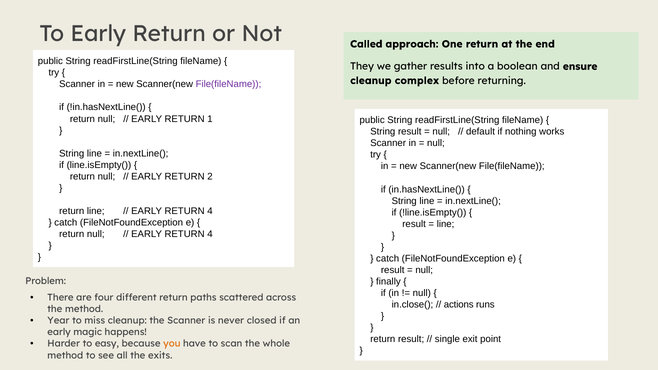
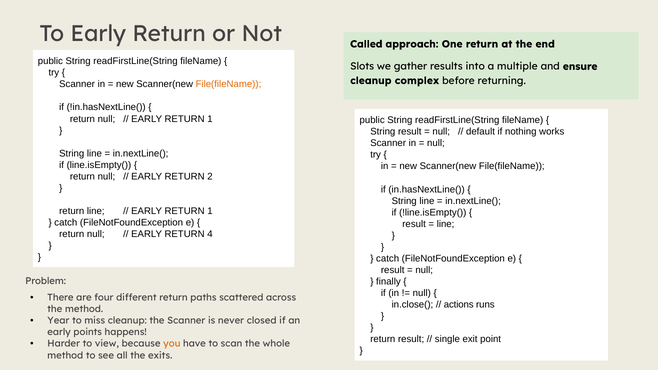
They: They -> Slots (362, 66)
boolean: boolean -> multiple (517, 66)
File(fileName colour: purple -> orange (228, 84)
4: 4 -> 1 (210, 211)
magic: magic -> points (88, 332)
easy: easy -> view (107, 344)
